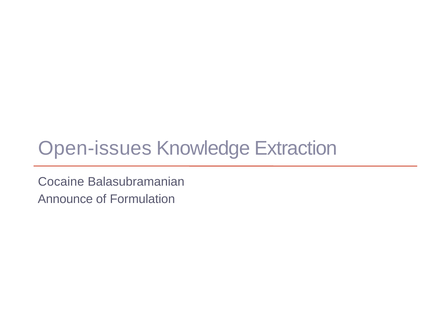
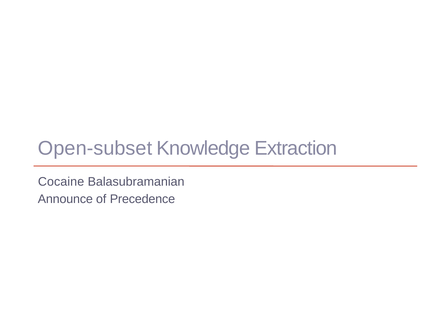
Open-issues: Open-issues -> Open-subset (95, 148)
Formulation: Formulation -> Precedence (142, 199)
